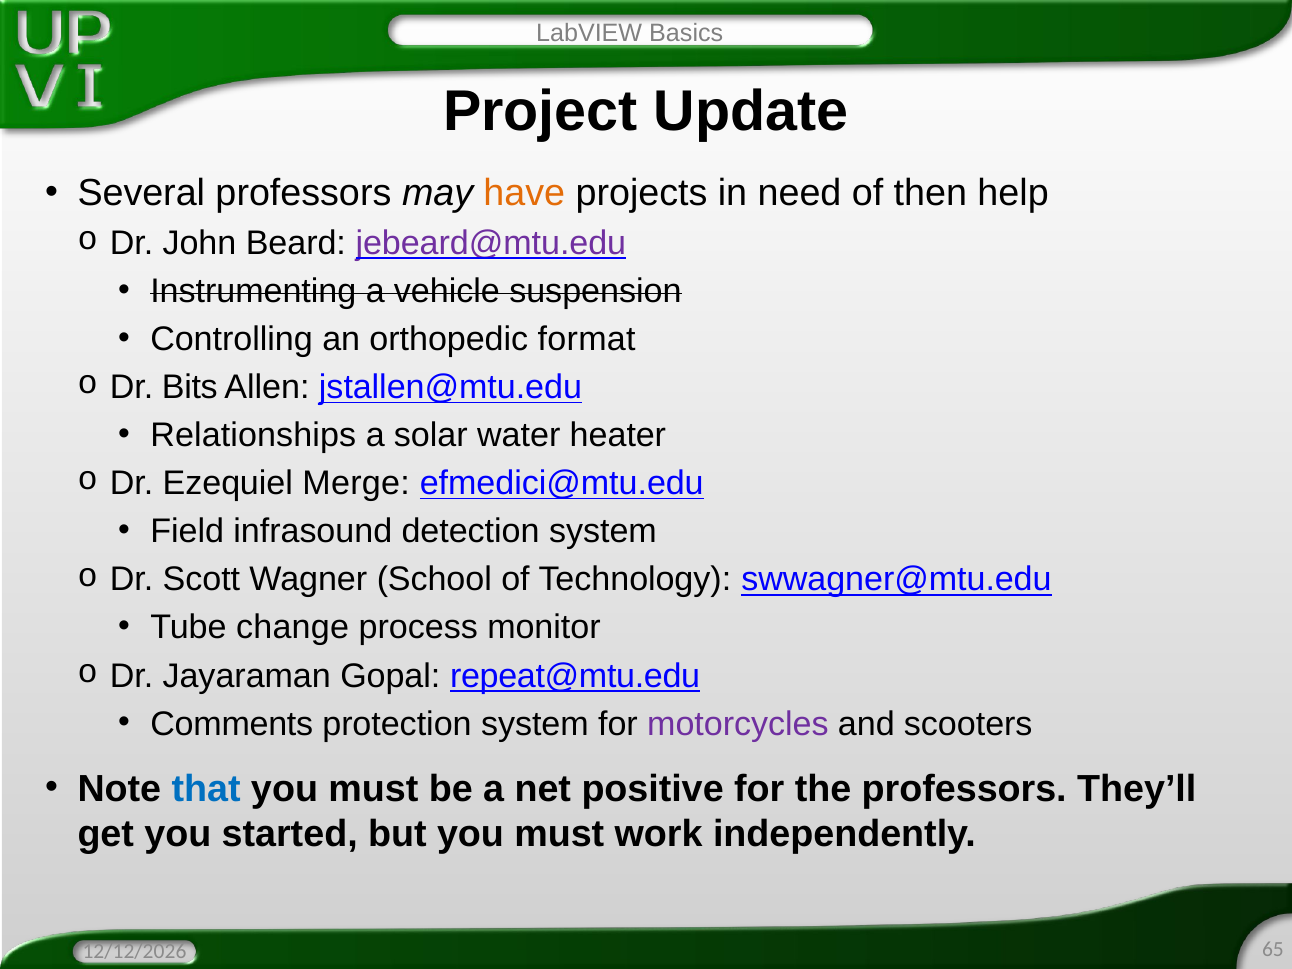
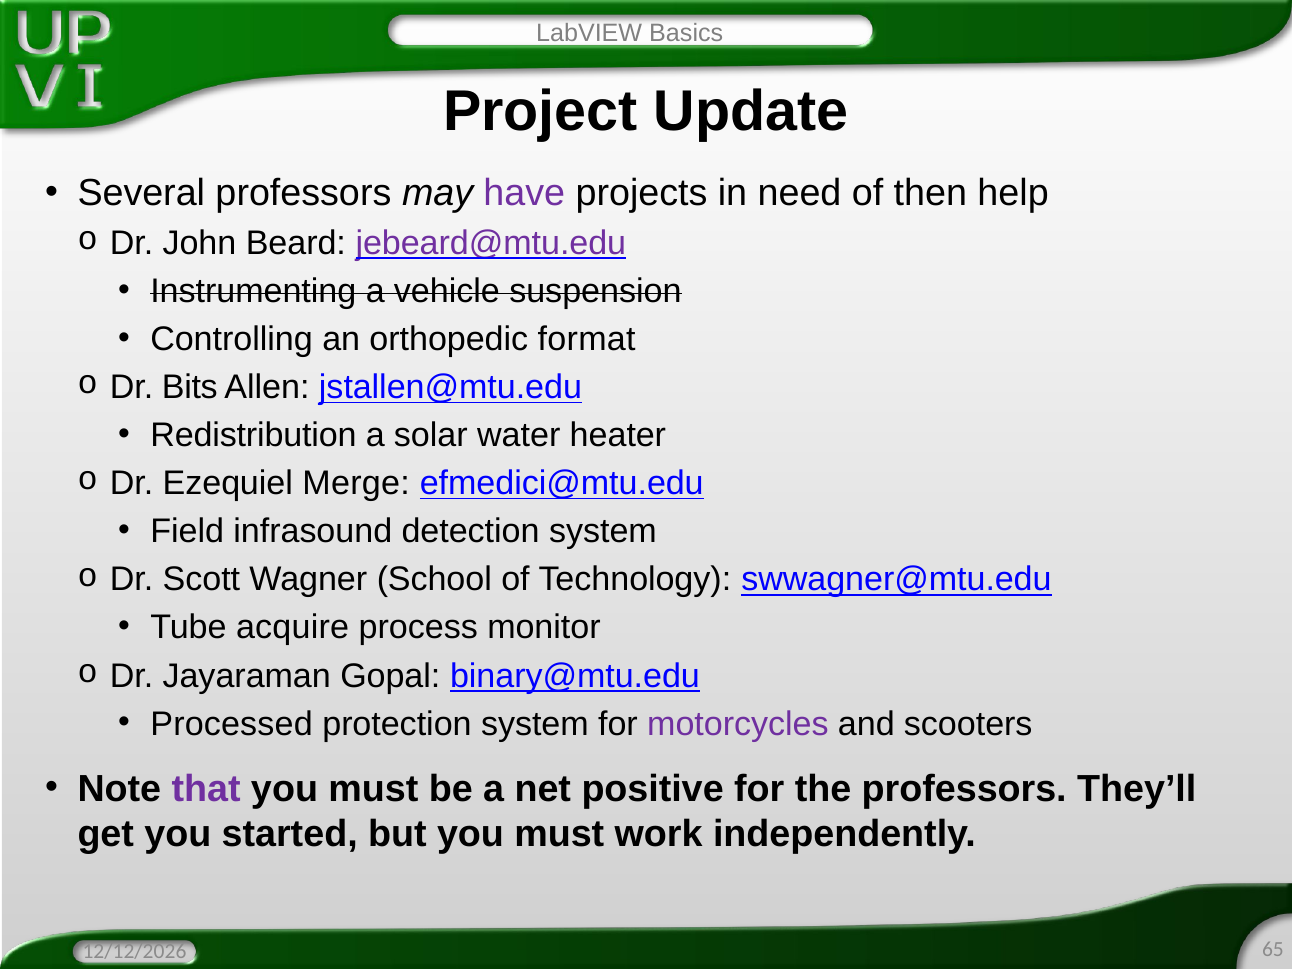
have colour: orange -> purple (524, 193)
Relationships: Relationships -> Redistribution (253, 435)
change: change -> acquire (293, 628)
repeat@mtu.edu: repeat@mtu.edu -> binary@mtu.edu (575, 676)
Comments: Comments -> Processed (232, 724)
that colour: blue -> purple (206, 789)
